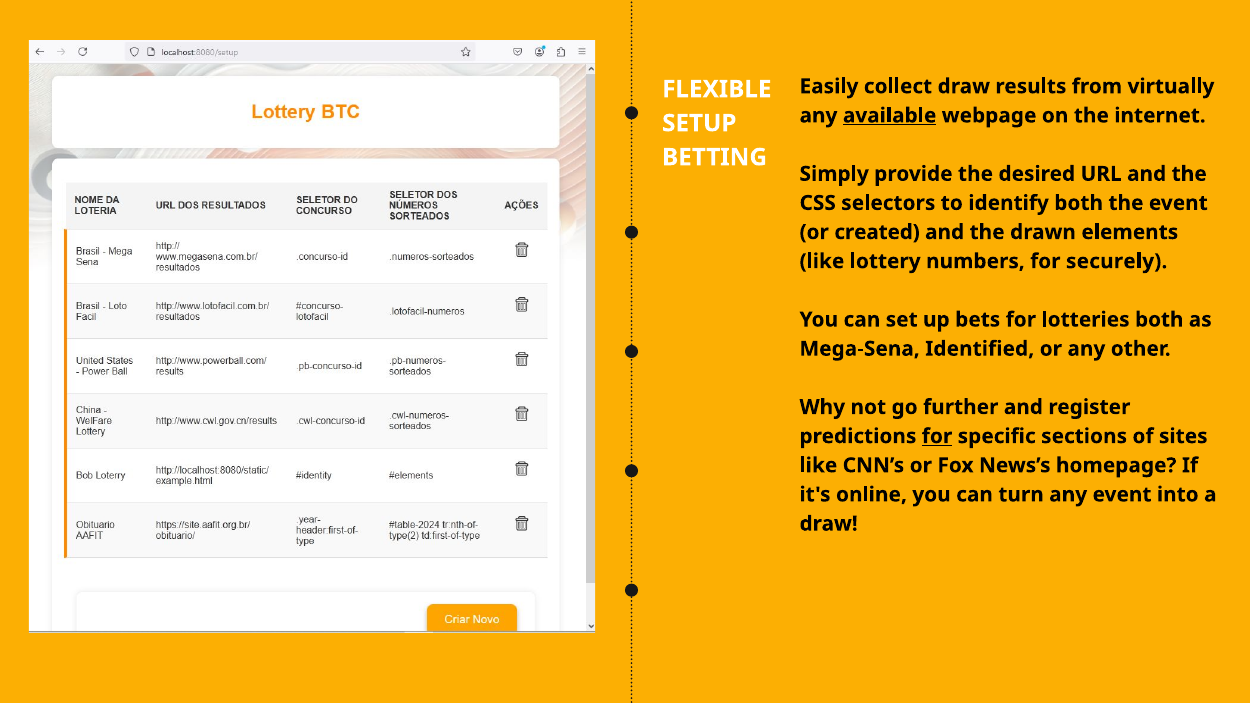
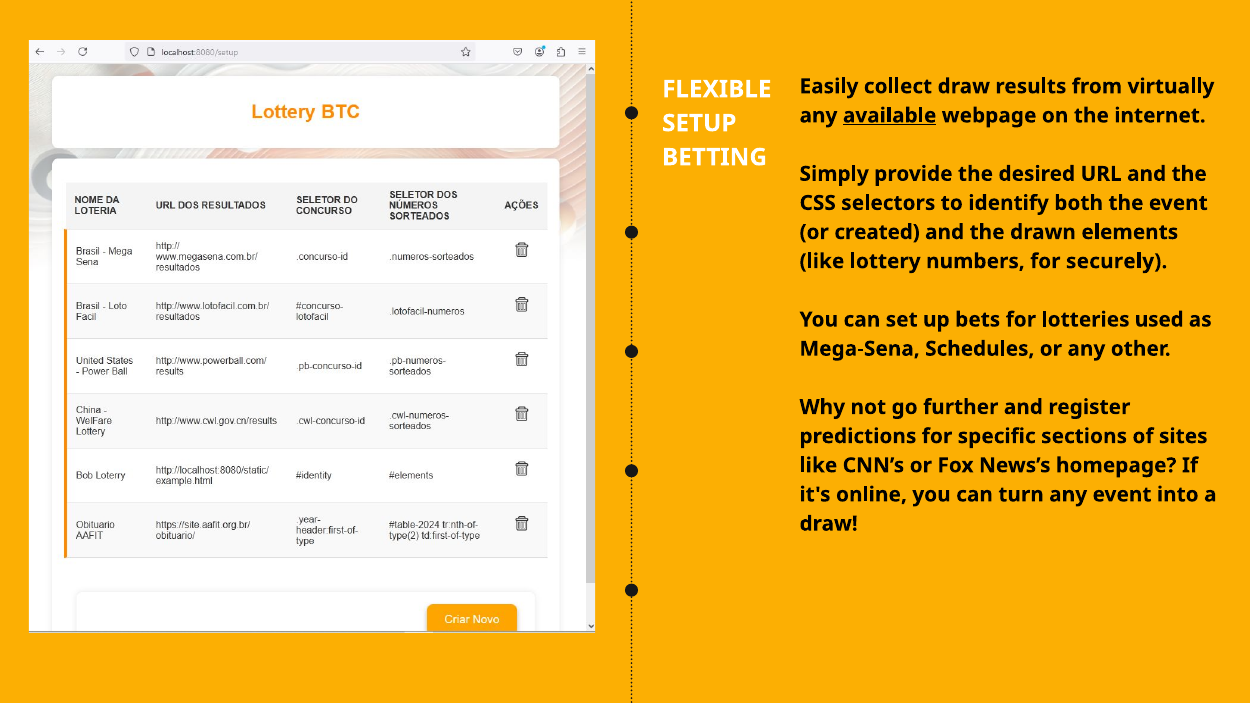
lotteries both: both -> used (1159, 320)
Identified: Identified -> Schedules (980, 349)
for underline: present -> none (937, 436)
